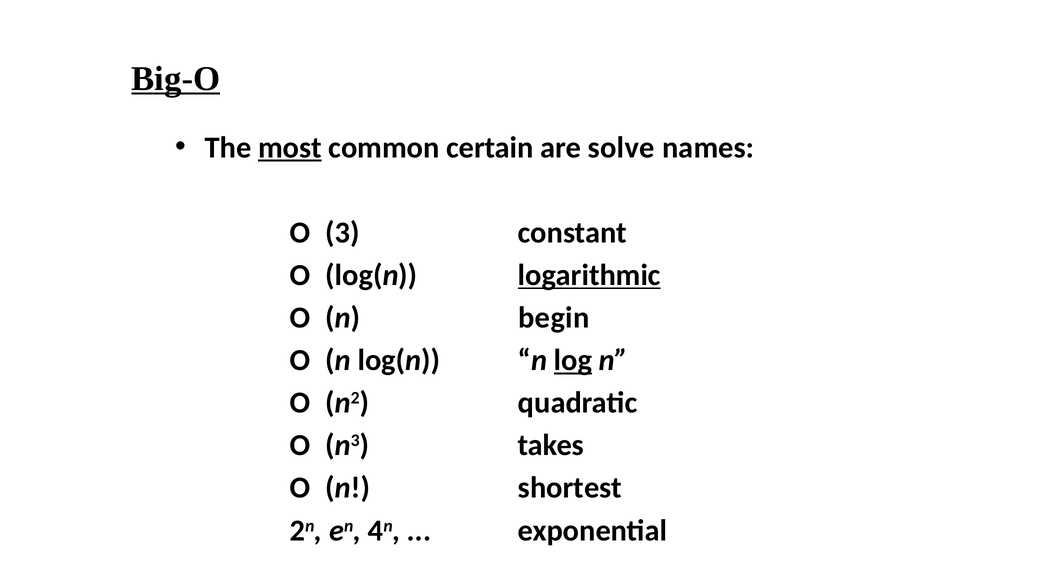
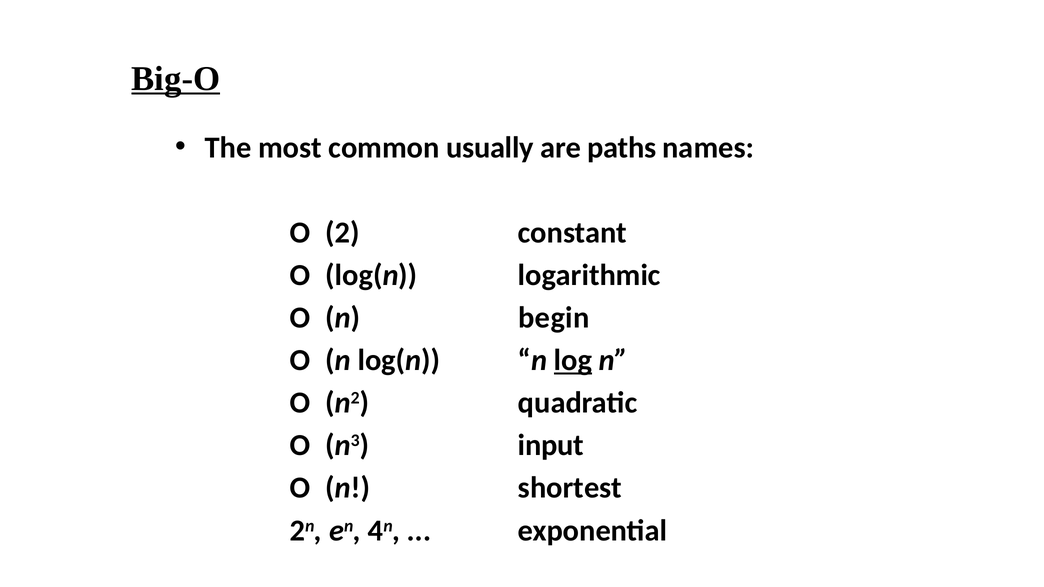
most underline: present -> none (290, 148)
certain: certain -> usually (490, 148)
solve: solve -> paths (622, 148)
3: 3 -> 2 (343, 233)
logarithmic underline: present -> none (589, 275)
takes: takes -> input (551, 446)
